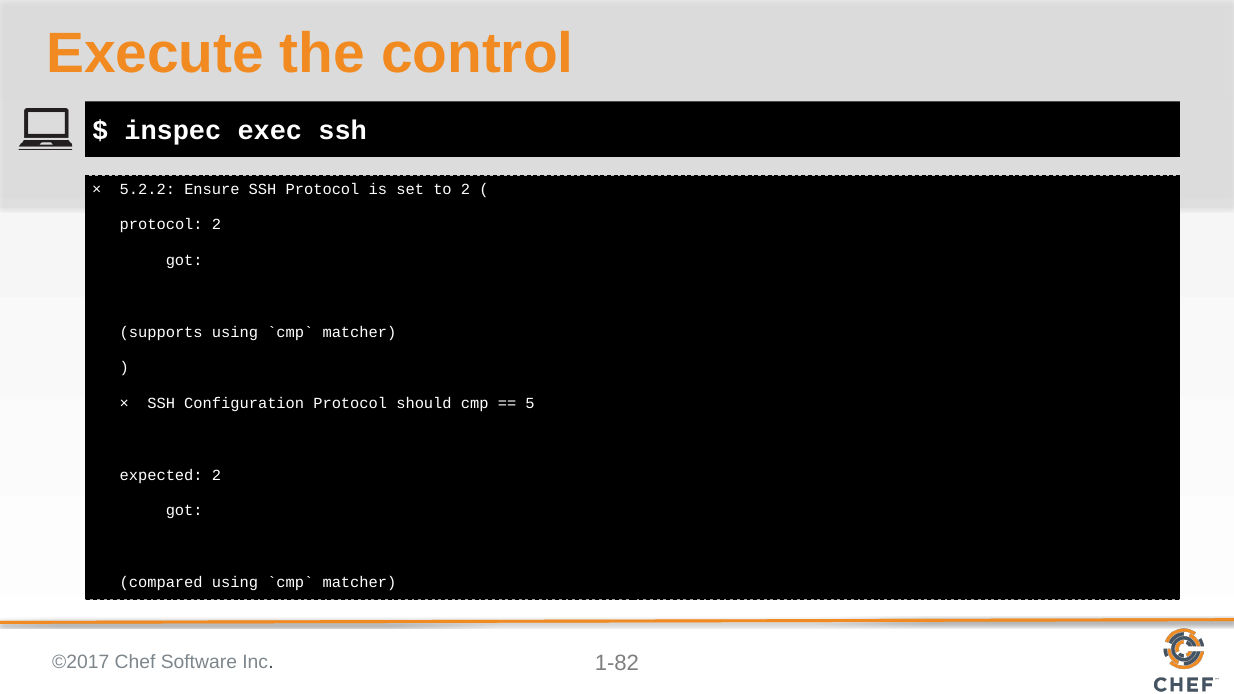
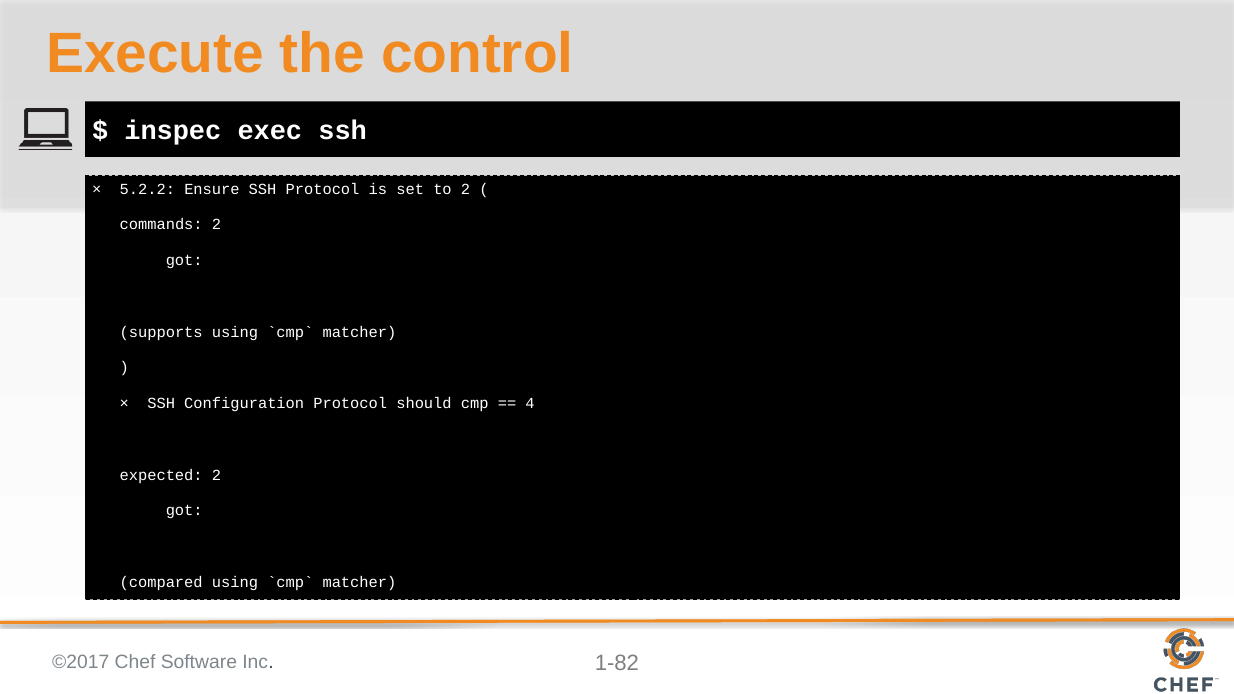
protocol: protocol -> commands (161, 225)
5: 5 -> 4 (530, 404)
